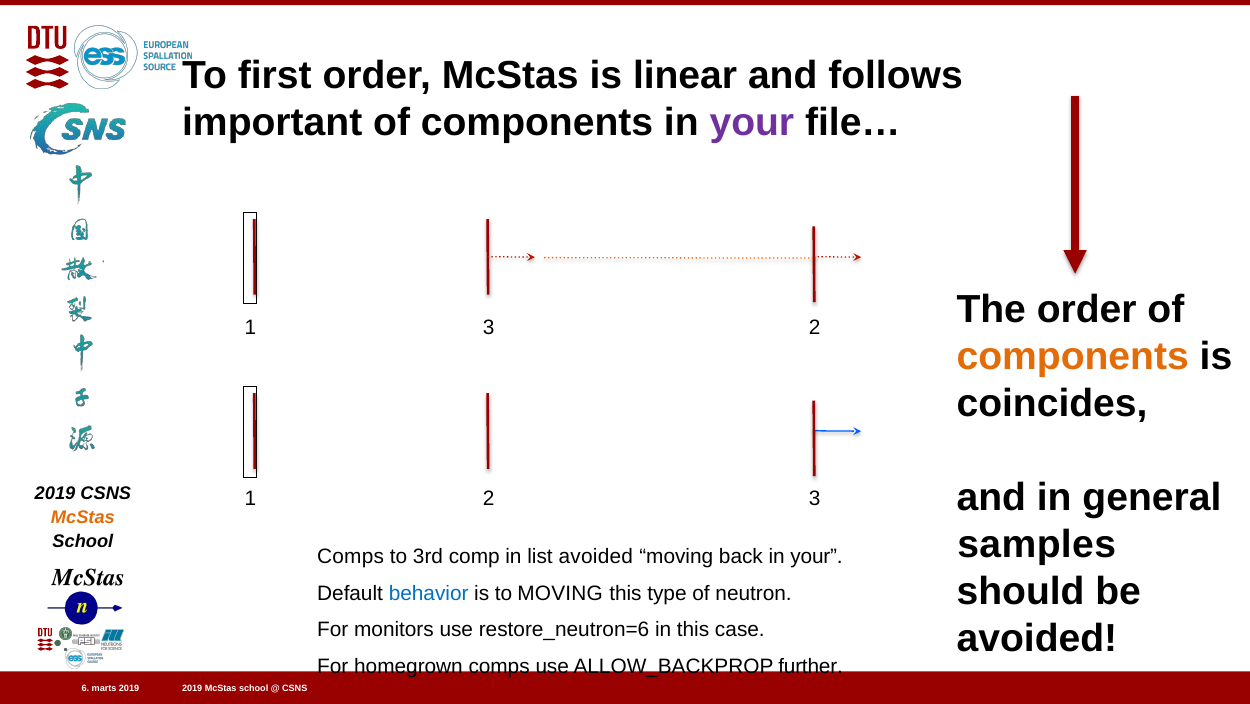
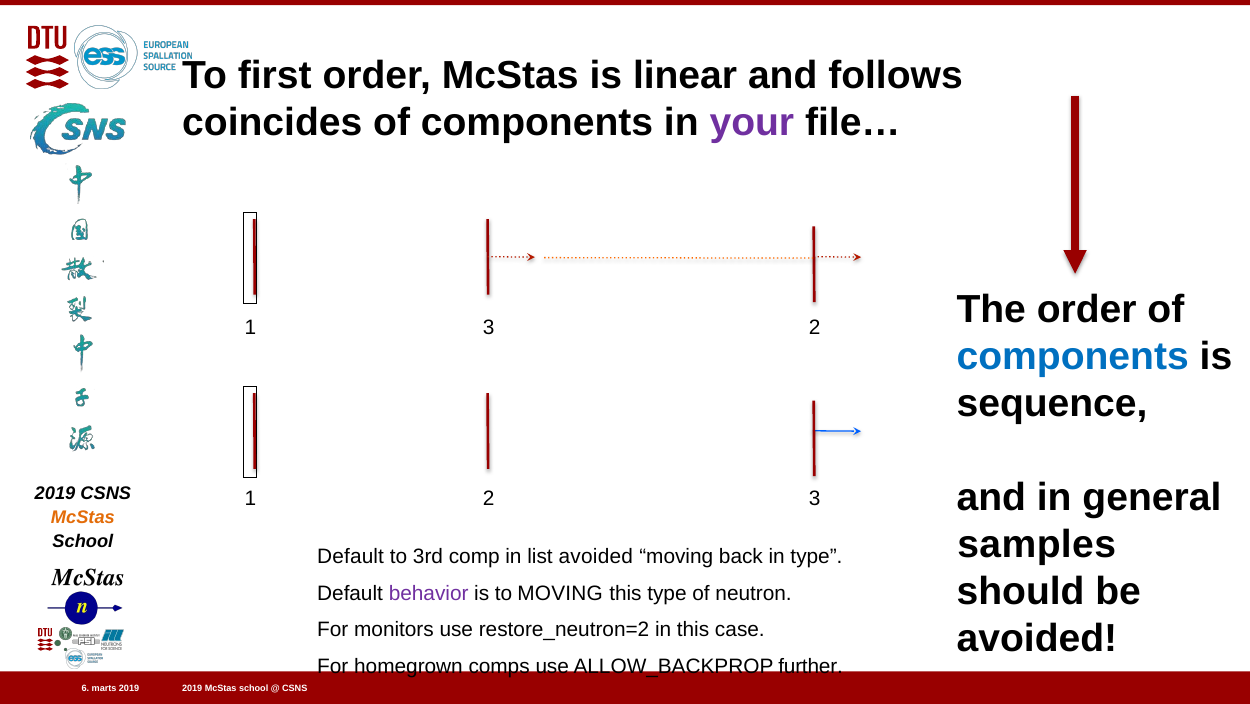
important: important -> coincides (272, 123)
components colour: orange -> blue (1073, 357)
coincides: coincides -> sequence (1052, 404)
Comps: Comps -> Default (351, 556)
back in your: your -> type (816, 556)
behavior colour: blue -> purple (429, 593)
restore_neutron=6: restore_neutron=6 -> restore_neutron=2 (564, 630)
